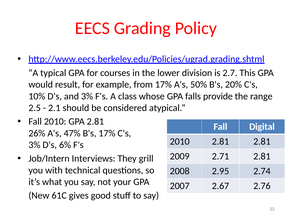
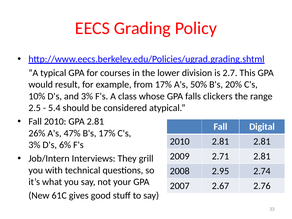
provide: provide -> clickers (218, 96)
2.1: 2.1 -> 5.4 (54, 108)
